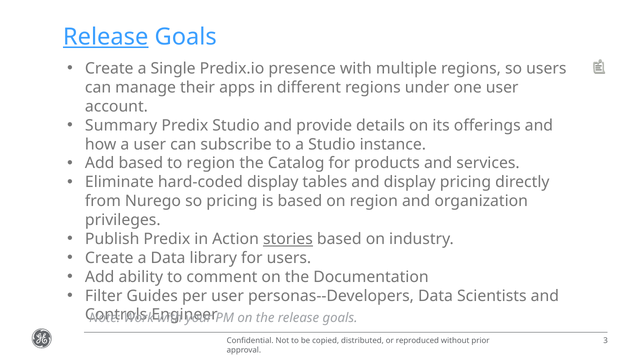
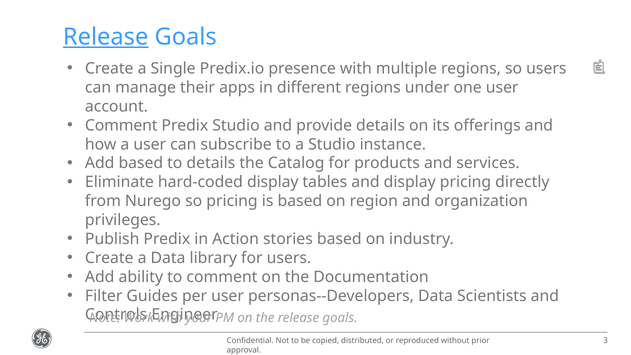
Summary: Summary -> Comment (121, 125)
to region: region -> details (211, 163)
stories underline: present -> none (288, 239)
